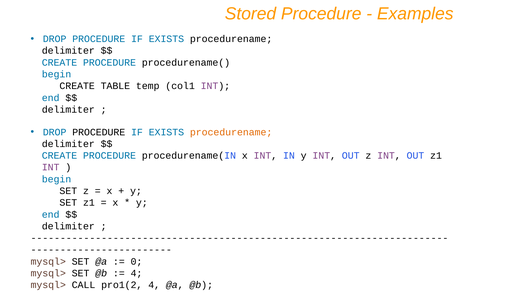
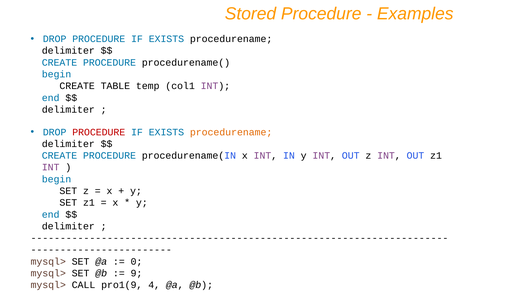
PROCEDURE colour: black -> red (99, 132)
4: 4 -> 9 (136, 273)
pro1(2: pro1(2 -> pro1(9 (122, 285)
